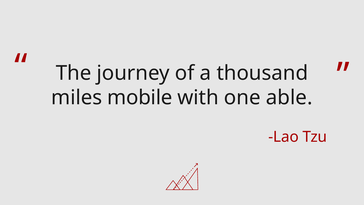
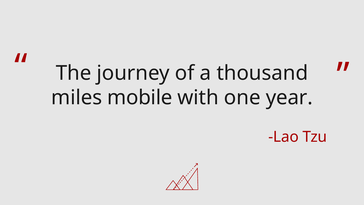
able: able -> year (289, 97)
